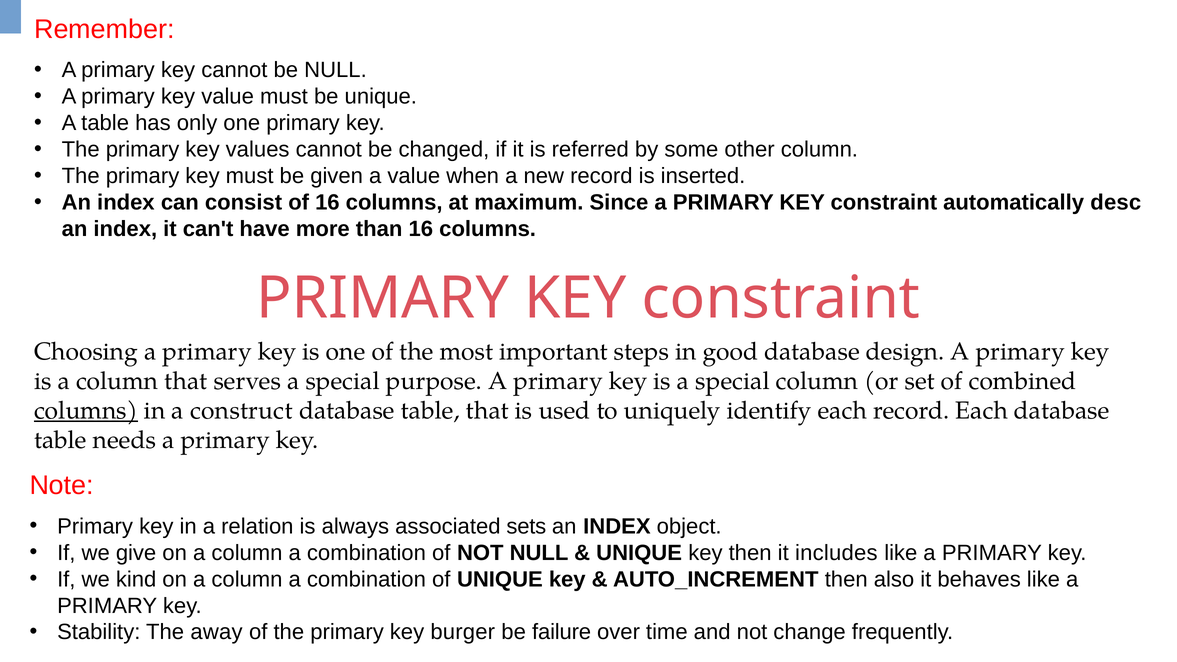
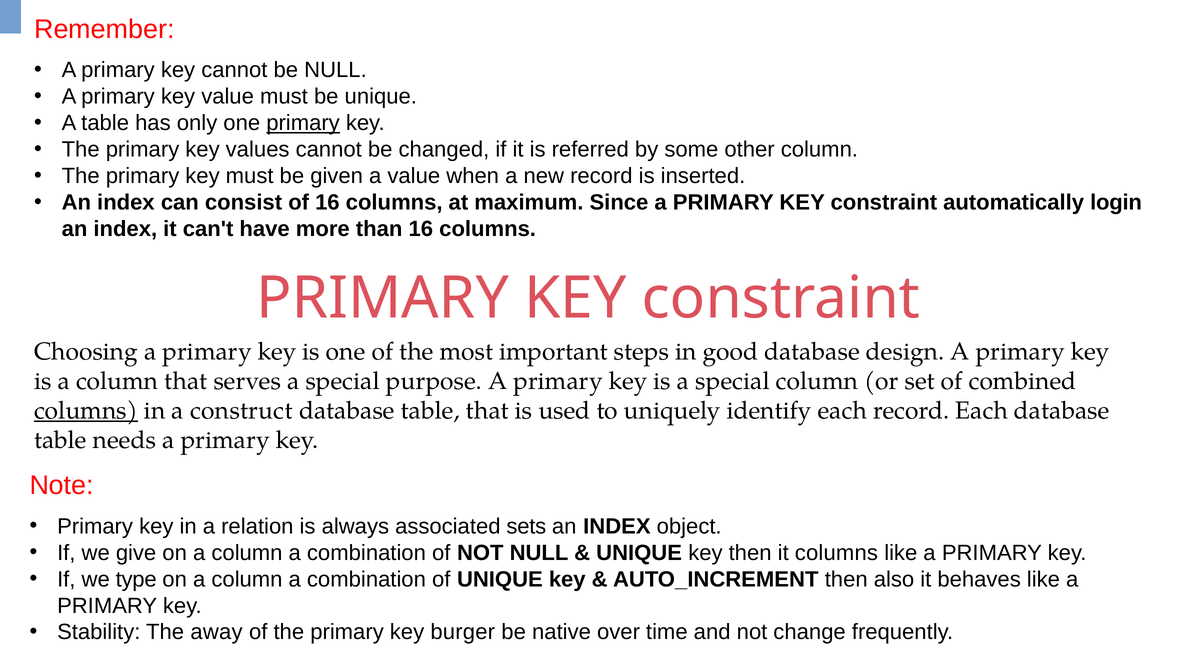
primary underline: none -> present (303, 123)
desc: desc -> login (1116, 203)
it includes: includes -> columns (836, 553)
kind: kind -> type (136, 579)
failure: failure -> native (562, 632)
